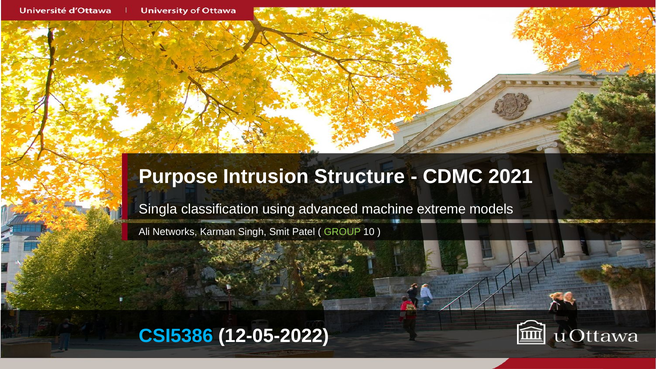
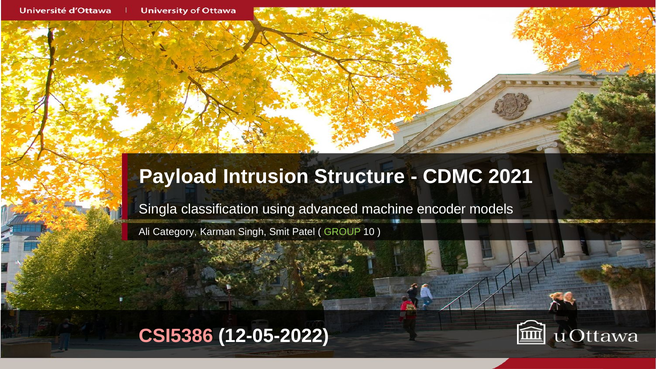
Purpose: Purpose -> Payload (178, 177)
extreme: extreme -> encoder (441, 209)
Networks: Networks -> Category (175, 232)
CSI5386 colour: light blue -> pink (176, 336)
